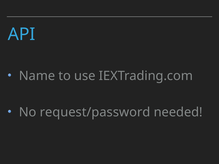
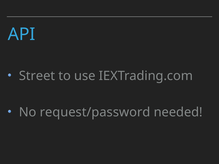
Name: Name -> Street (37, 76)
